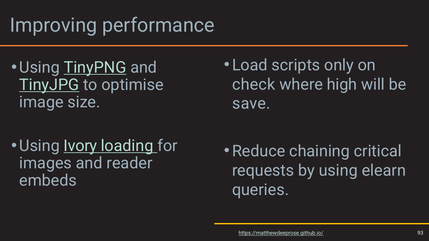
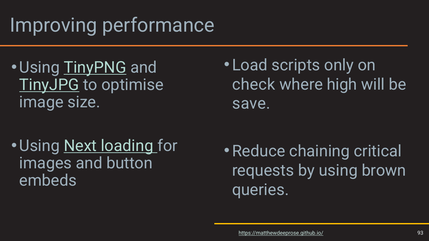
Ivory: Ivory -> Next (80, 146)
reader: reader -> button (130, 163)
elearn: elearn -> brown (384, 171)
